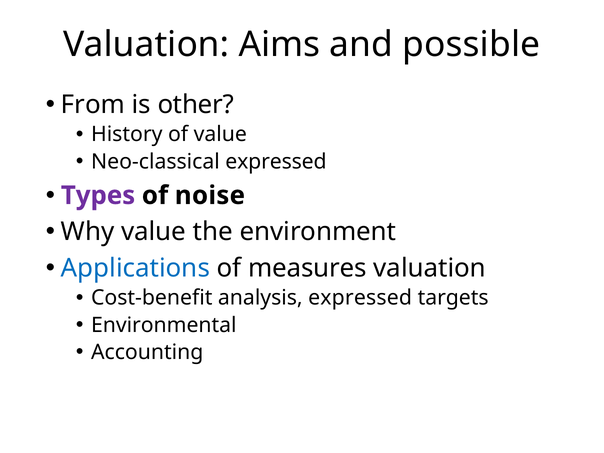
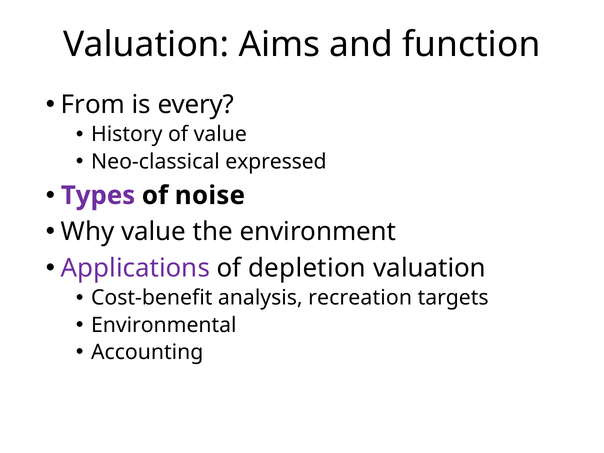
possible: possible -> function (471, 45)
other: other -> every (196, 105)
Applications colour: blue -> purple (135, 268)
measures: measures -> depletion (307, 268)
analysis expressed: expressed -> recreation (360, 298)
